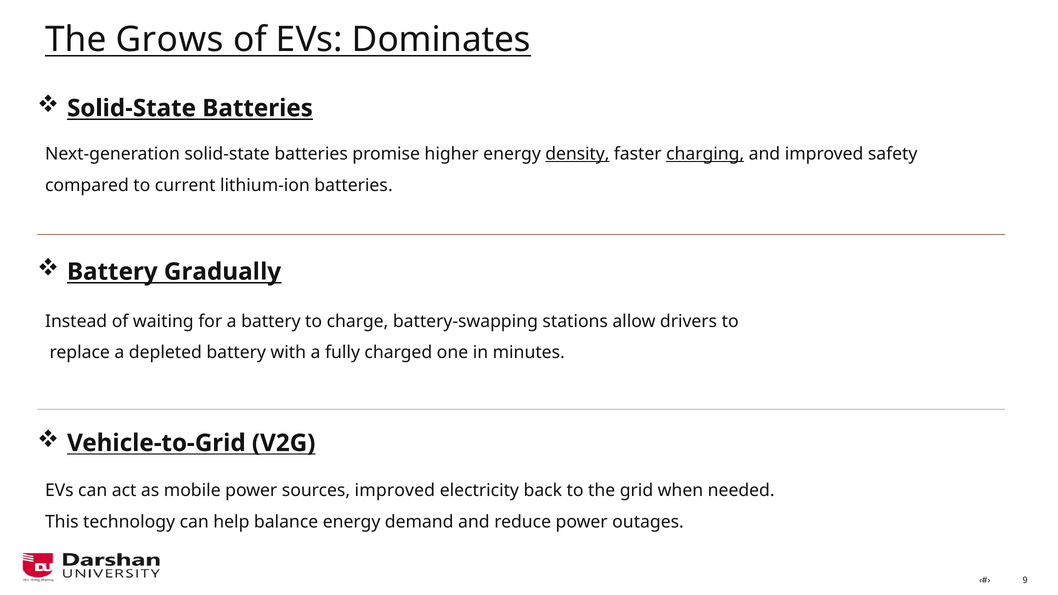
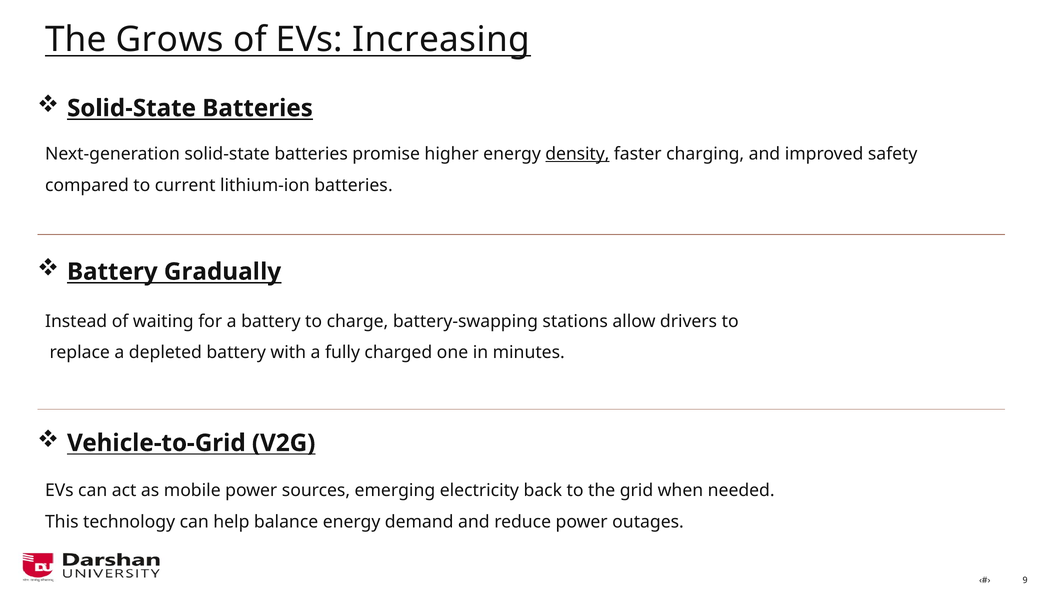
Dominates: Dominates -> Increasing (441, 40)
charging underline: present -> none (705, 154)
sources improved: improved -> emerging (395, 491)
